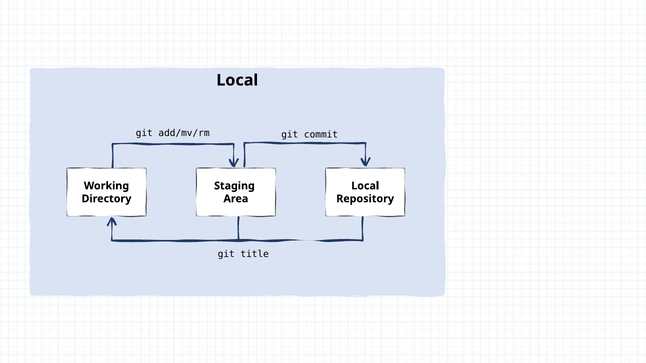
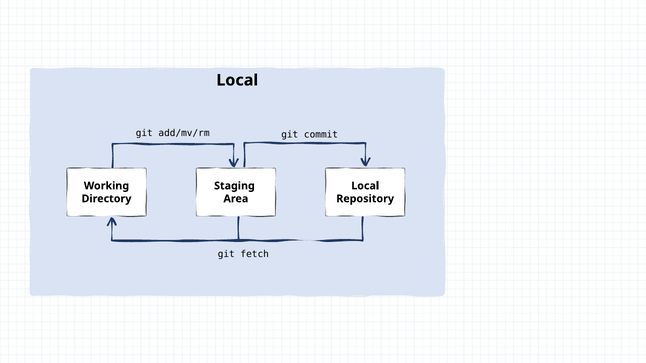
title: title -> fetch (255, 254)
